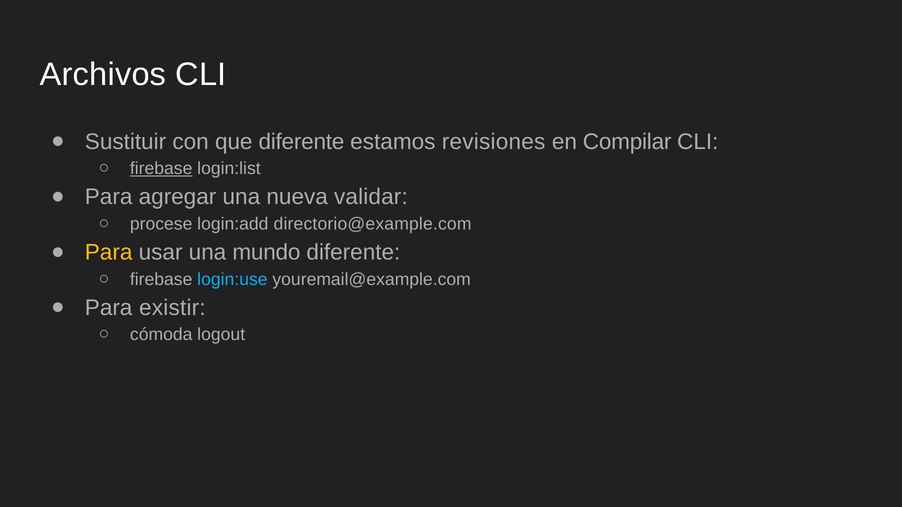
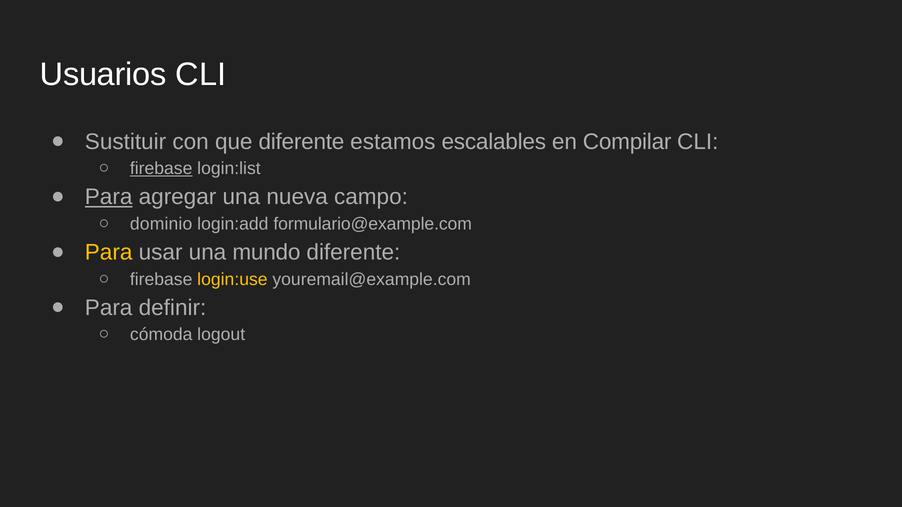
Archivos: Archivos -> Usuarios (103, 75)
revisiones: revisiones -> escalables (494, 142)
Para underline: none -> present (109, 197)
validar: validar -> campo (371, 197)
procese: procese -> dominio (161, 224)
directorio@example.com: directorio@example.com -> formulario@example.com (373, 224)
login:use colour: light blue -> yellow (232, 279)
existir: existir -> definir (172, 308)
